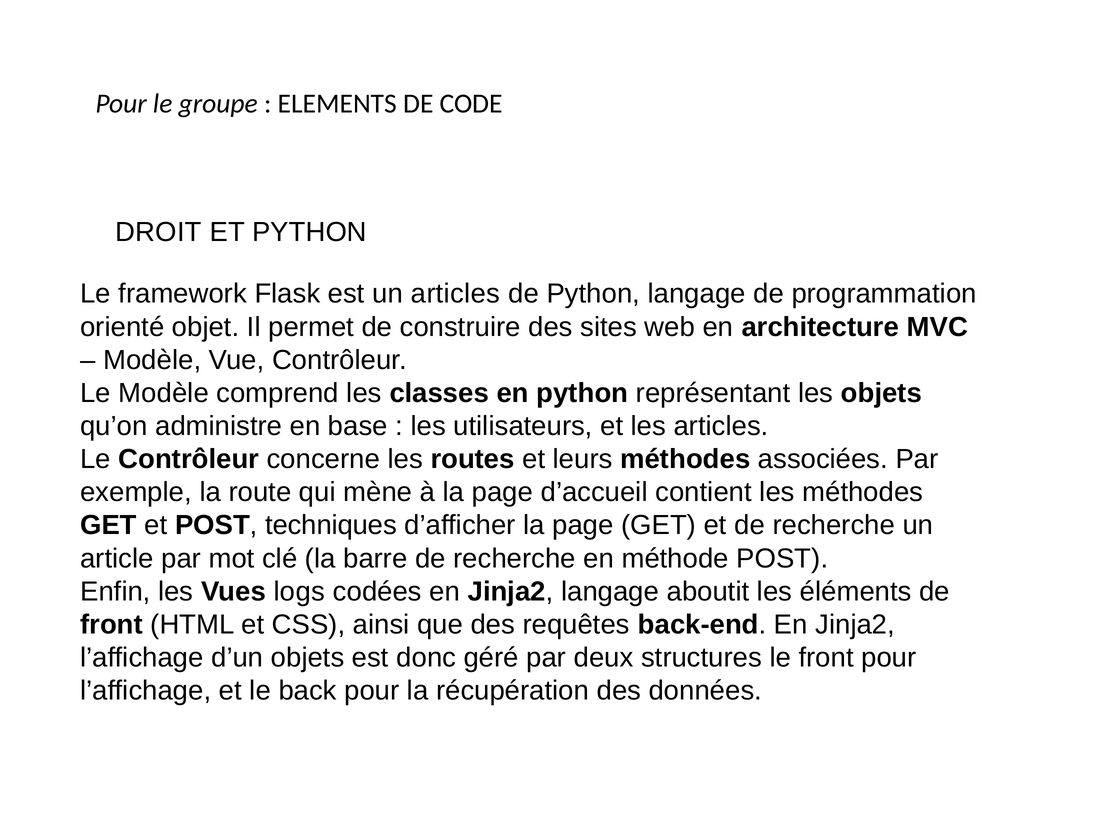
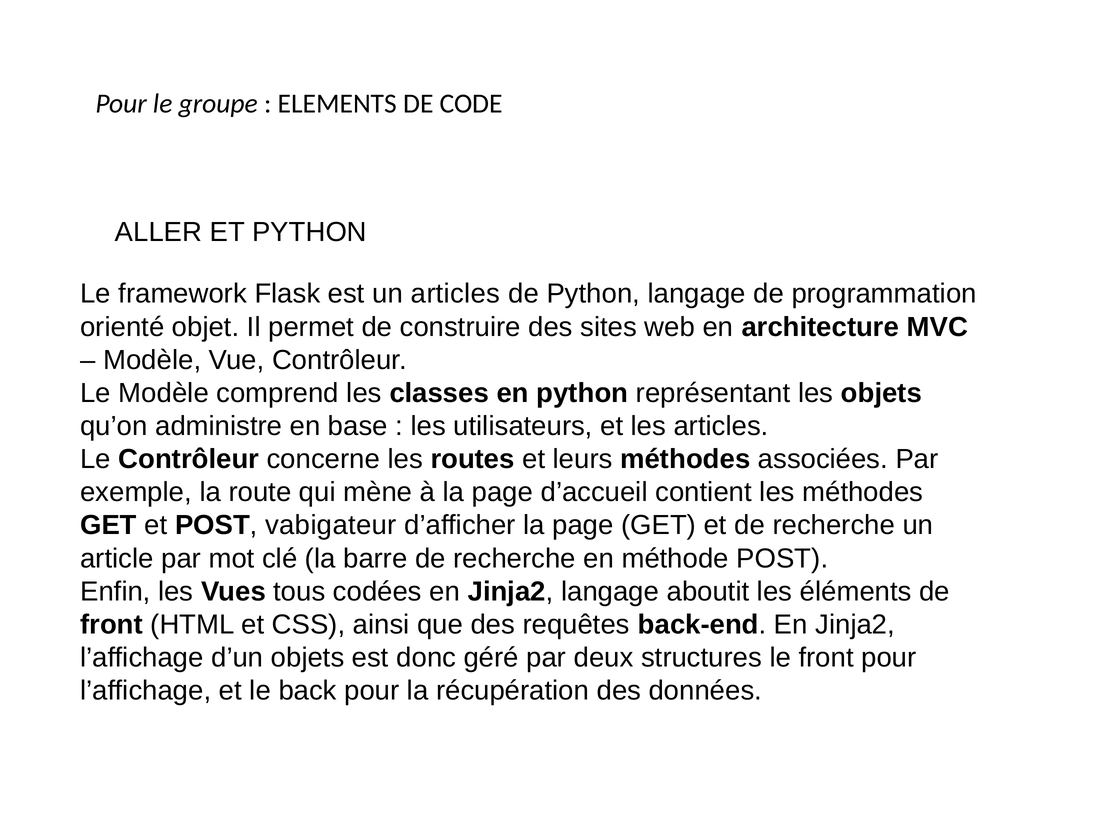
DROIT: DROIT -> ALLER (159, 232)
techniques: techniques -> vabigateur (331, 525)
logs: logs -> tous (299, 591)
